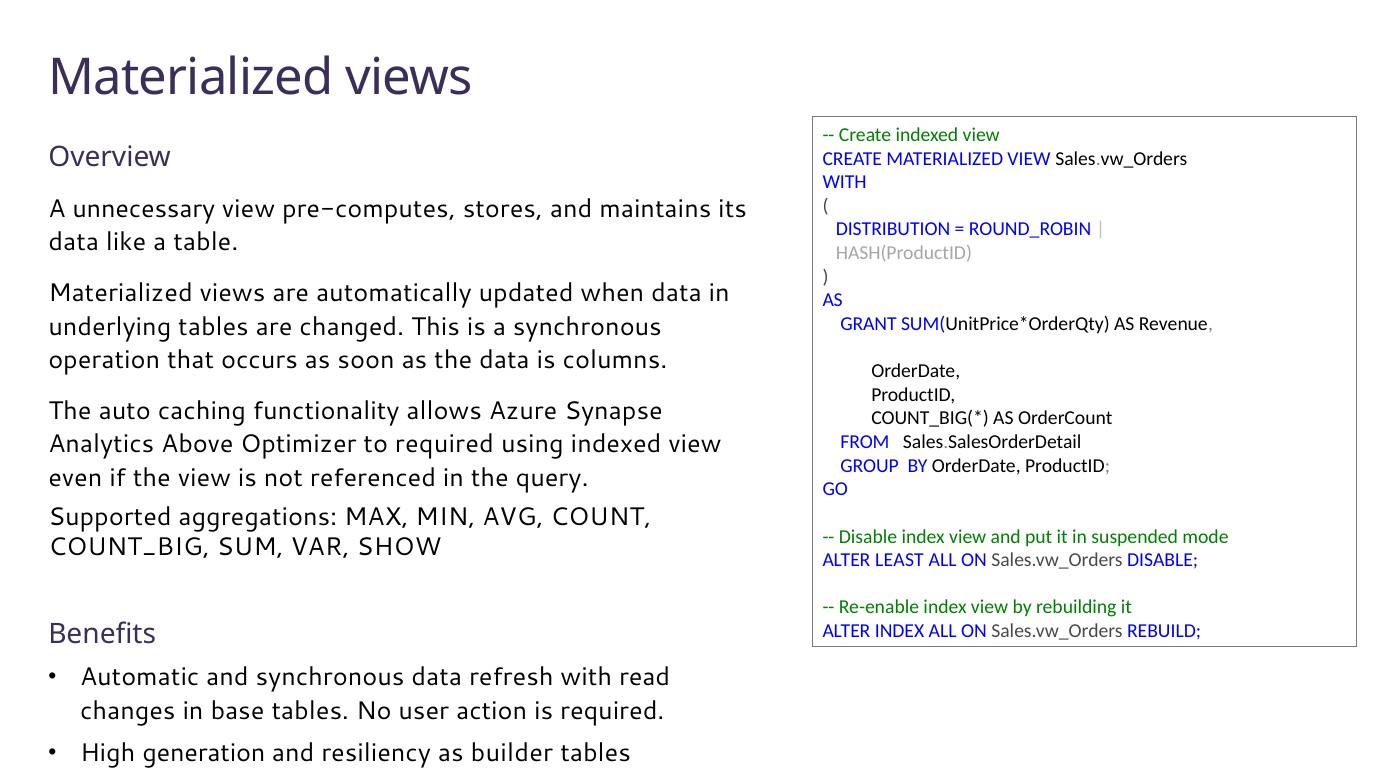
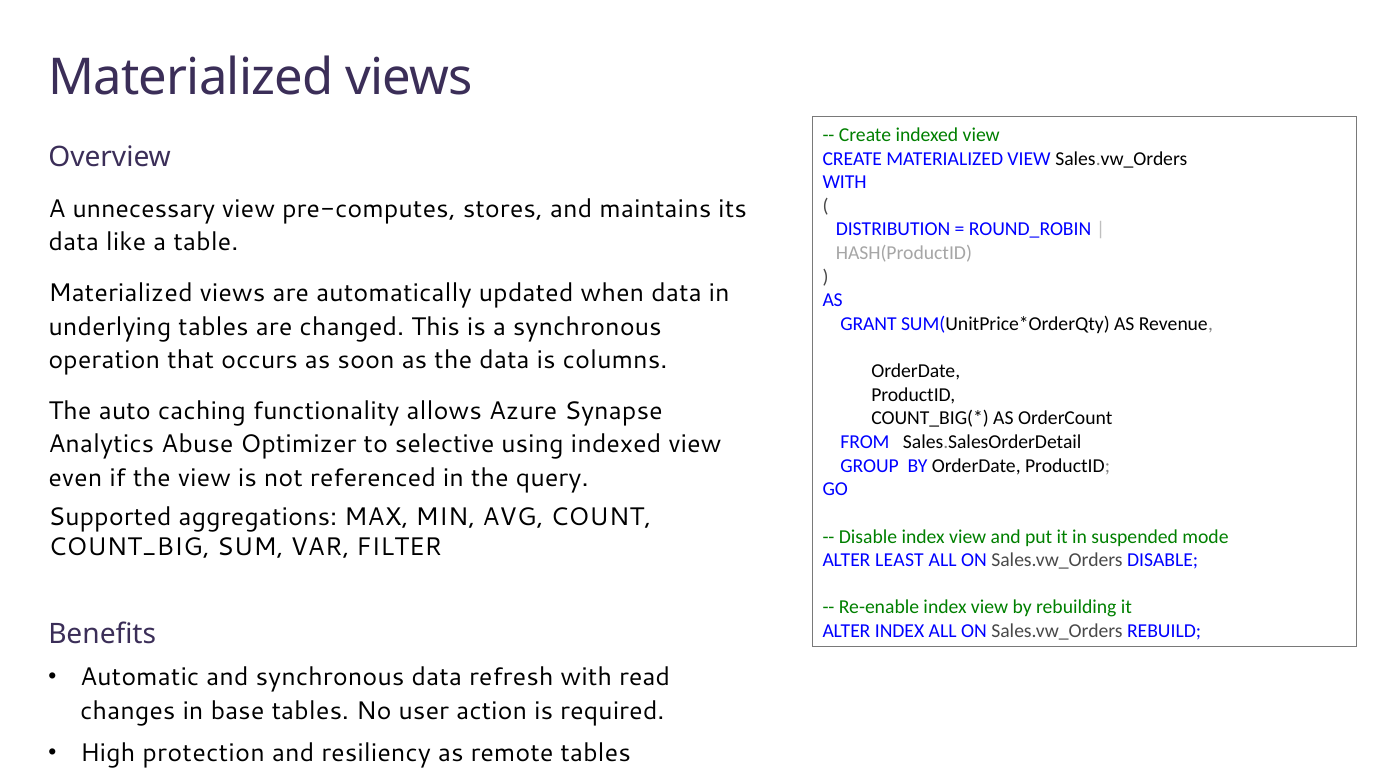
Above: Above -> Abuse (197, 445)
to required: required -> selective (445, 445)
SHOW: SHOW -> FILTER (399, 548)
generation: generation -> protection (204, 753)
builder: builder -> remote (512, 753)
